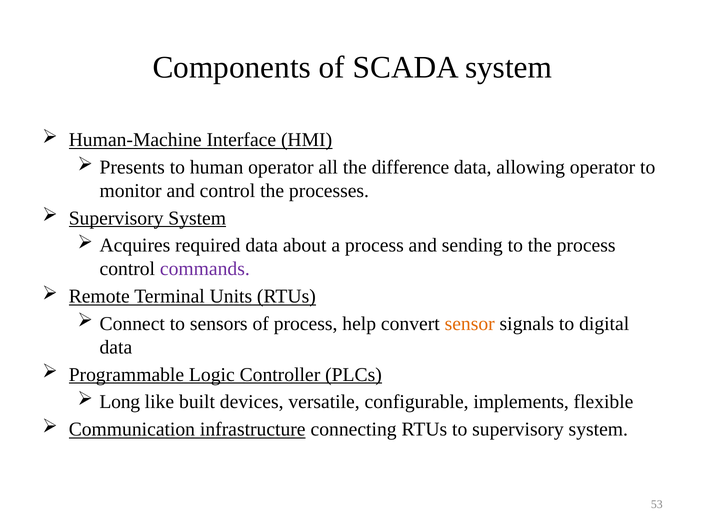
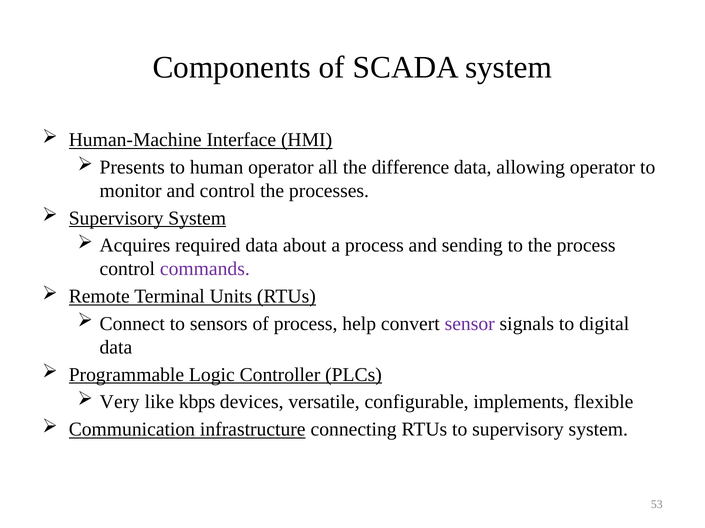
sensor colour: orange -> purple (470, 324)
Long: Long -> Very (120, 403)
built: built -> kbps (197, 403)
